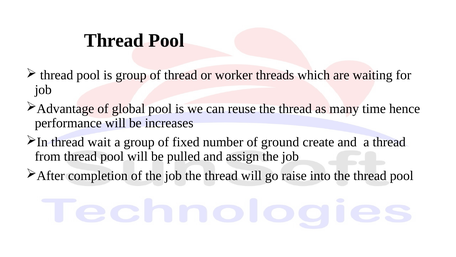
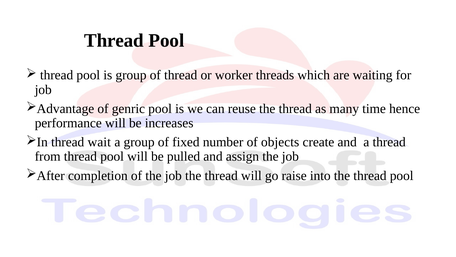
global: global -> genric (128, 109)
ground: ground -> objects (280, 142)
